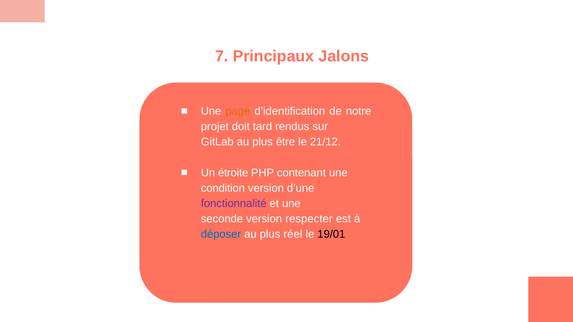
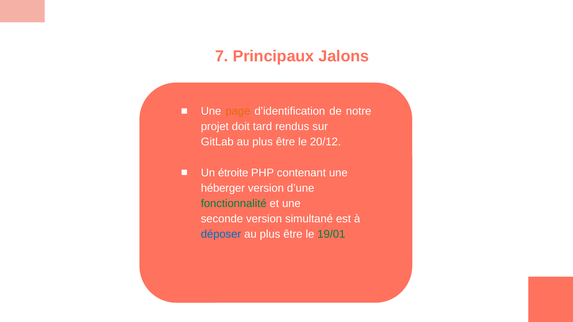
21/12: 21/12 -> 20/12 (325, 142)
condition: condition -> héberger (223, 188)
fonctionnalité colour: purple -> green (234, 204)
respecter: respecter -> simultané (309, 219)
réel: réel -> être (293, 235)
19/01 colour: black -> green (331, 235)
